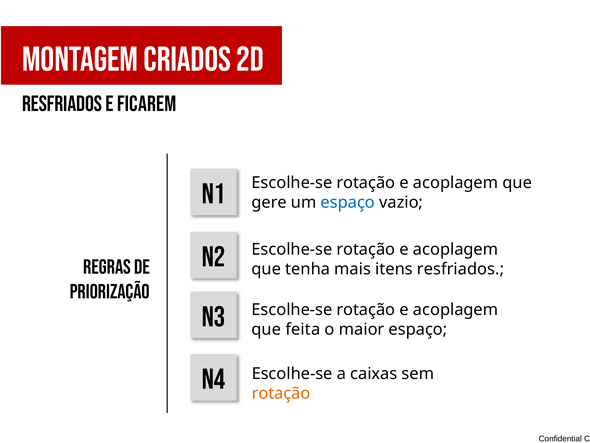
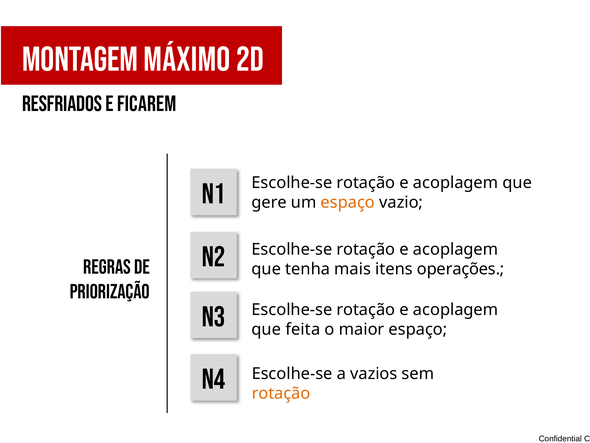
CRIADOS: CRIADOS -> MÁXIMO (187, 60)
espaço colour: blue -> orange (348, 202)
itens resfriados: resfriados -> operações (461, 269)
caixas: caixas -> vazios (374, 373)
